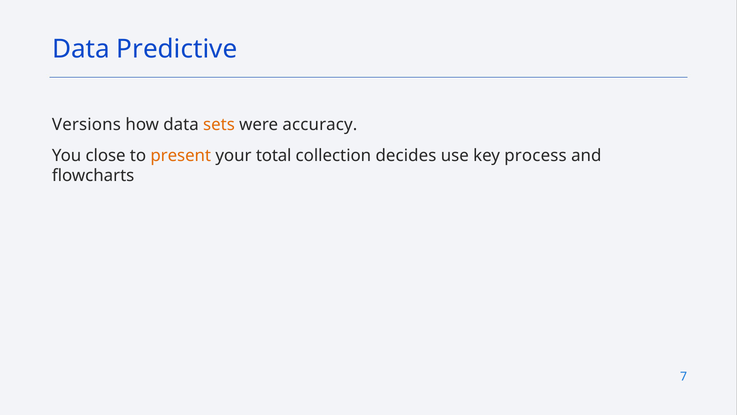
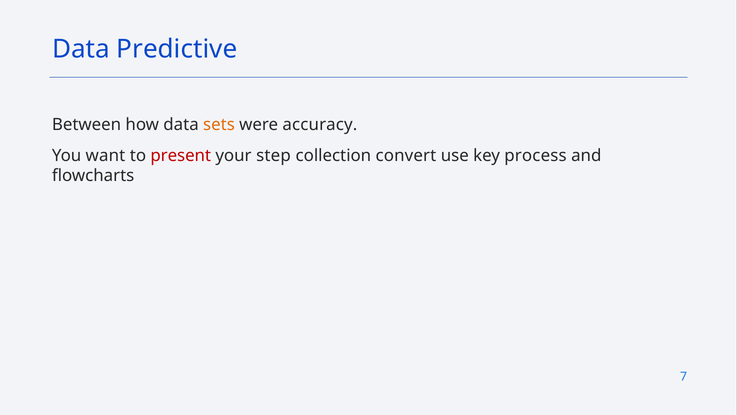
Versions: Versions -> Between (87, 124)
close: close -> want (105, 155)
present colour: orange -> red (181, 155)
total: total -> step (274, 155)
decides: decides -> convert (406, 155)
